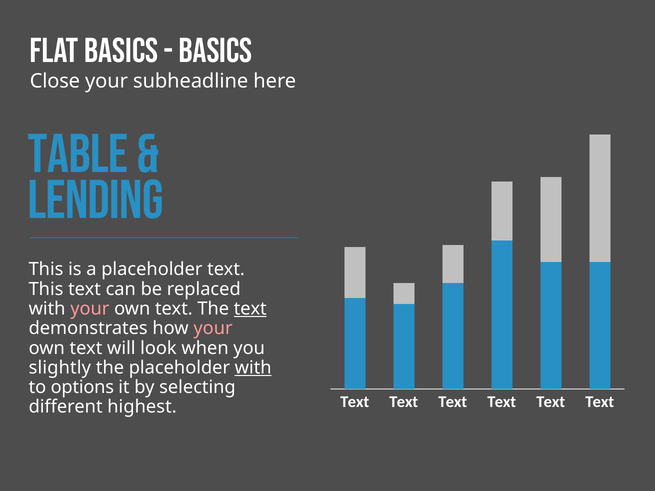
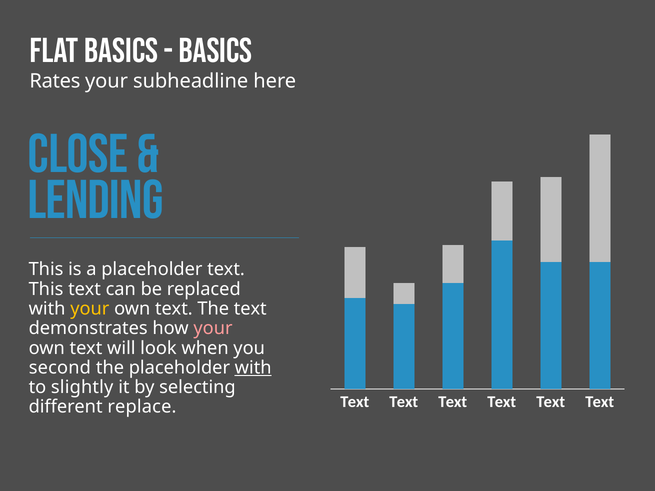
Close: Close -> Rates (55, 81)
TABLE: TABLE -> CLOSE (78, 154)
your colour: pink -> yellow (90, 309)
text underline: present -> none (250, 309)
slightly: slightly -> second (60, 368)
options: options -> slightly (82, 388)
highest: highest -> replace (142, 407)
